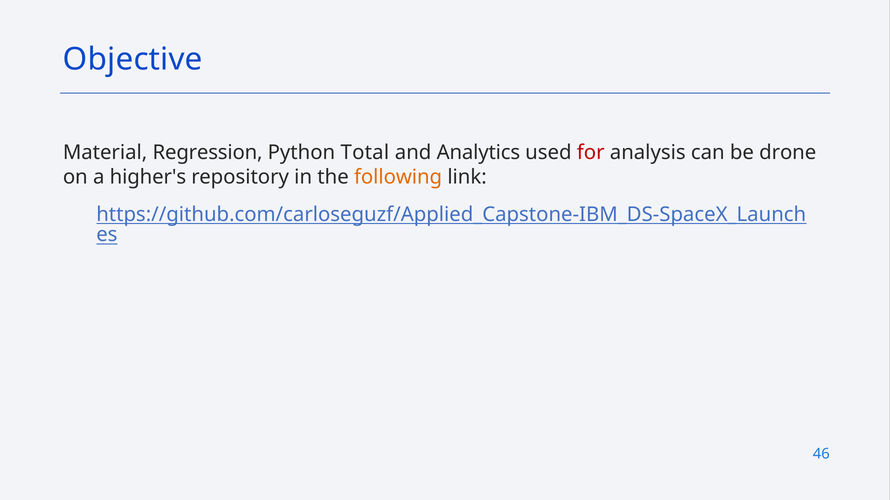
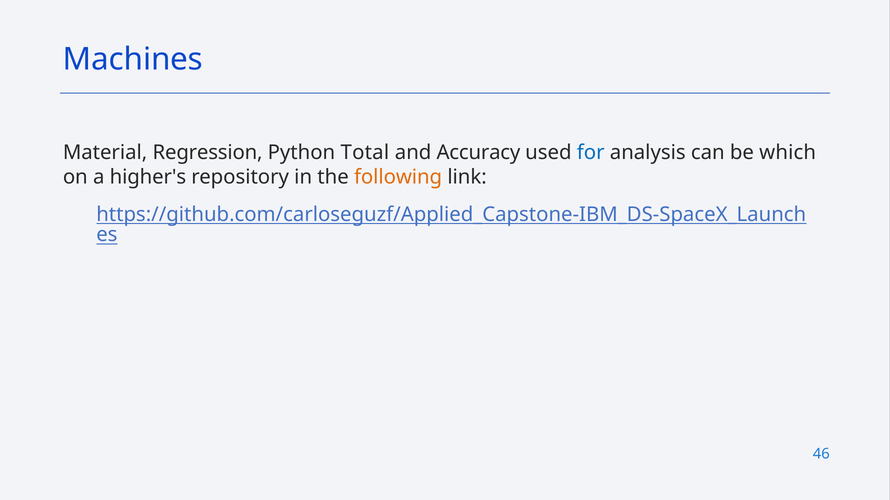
Objective: Objective -> Machines (133, 59)
Analytics: Analytics -> Accuracy (478, 153)
for colour: red -> blue (591, 153)
drone: drone -> which (788, 153)
